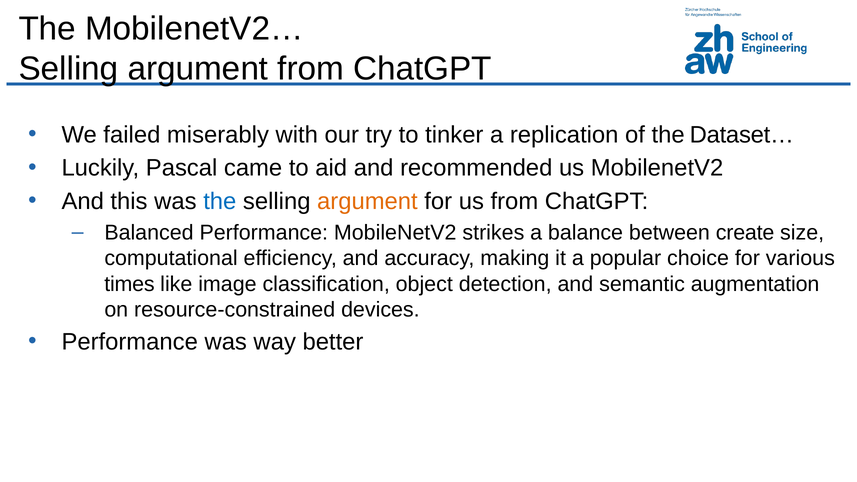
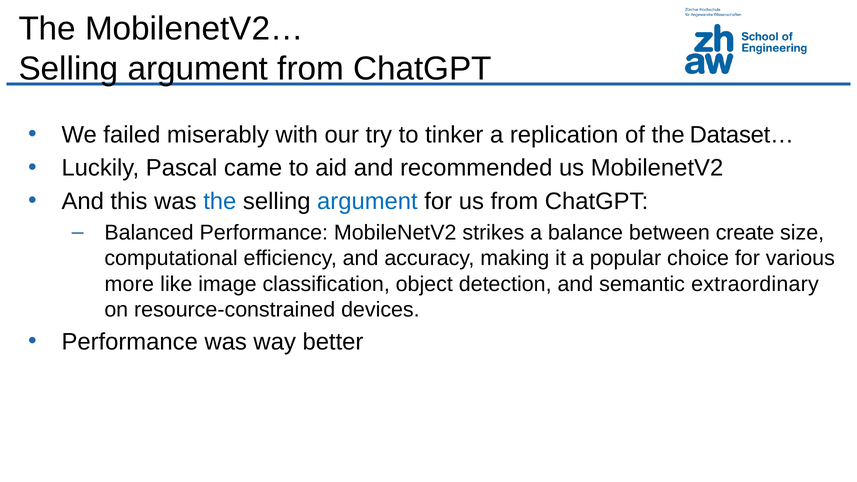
argument colour: orange -> blue (367, 201)
times: times -> more (129, 284)
augmentation: augmentation -> extraordinary (755, 284)
